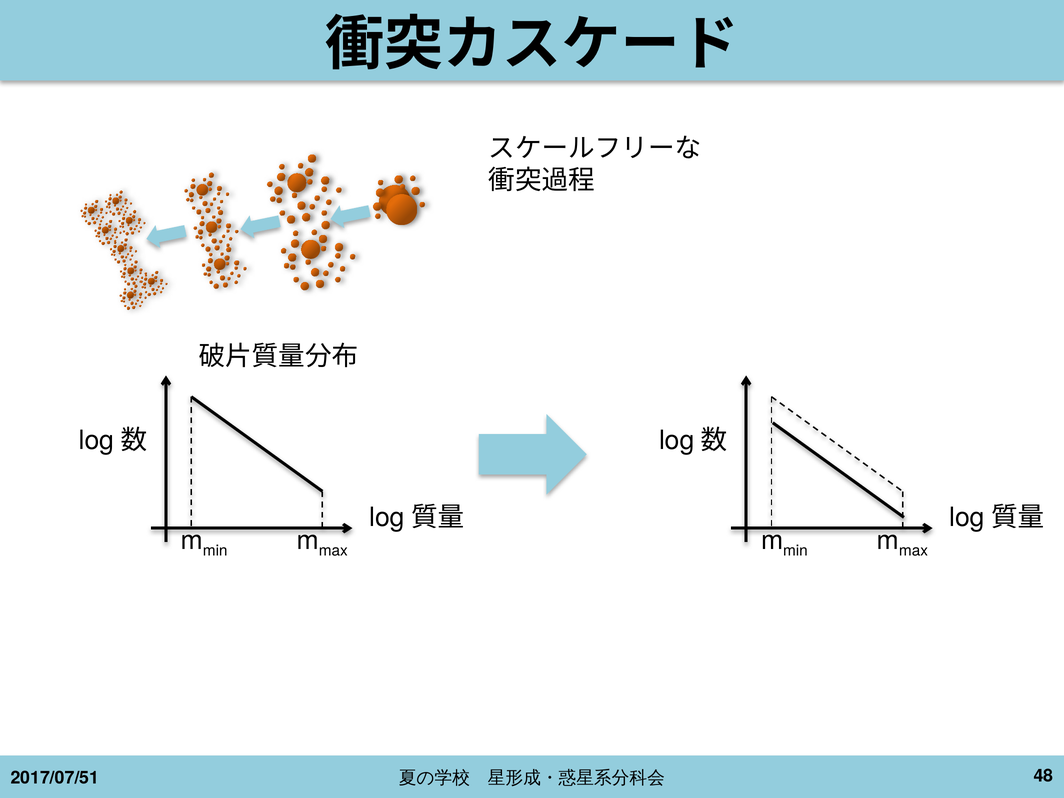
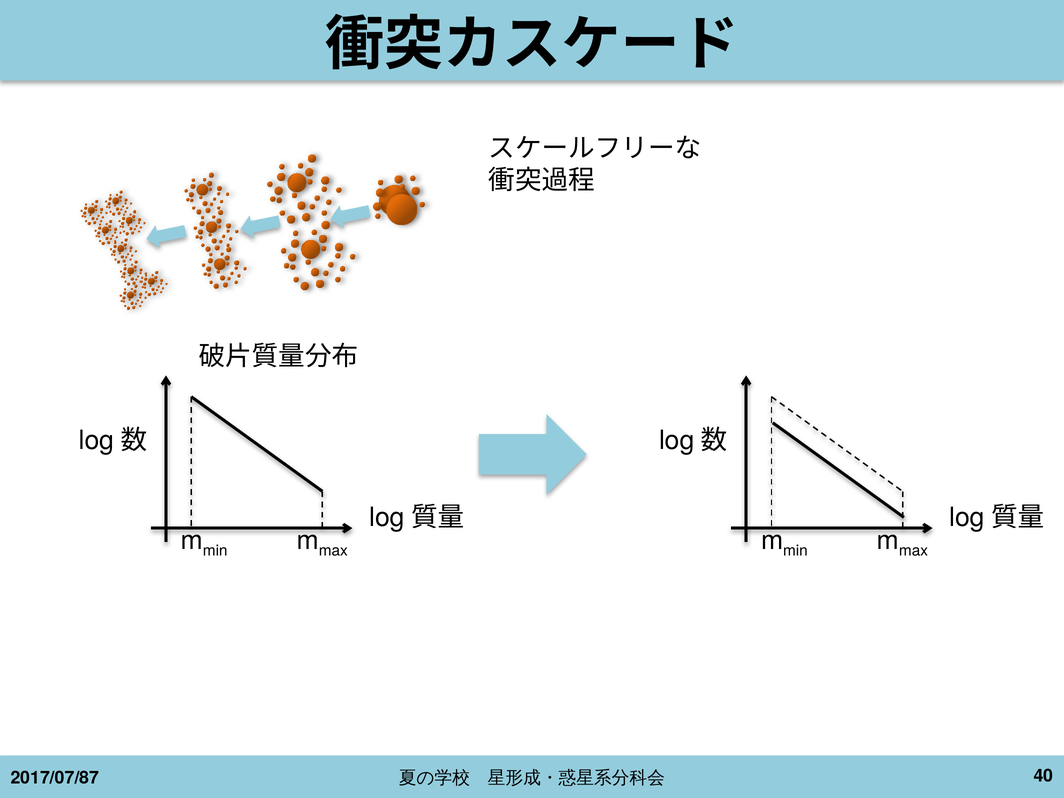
48: 48 -> 40 (1043, 776)
2017/07/51: 2017/07/51 -> 2017/07/87 (55, 778)
